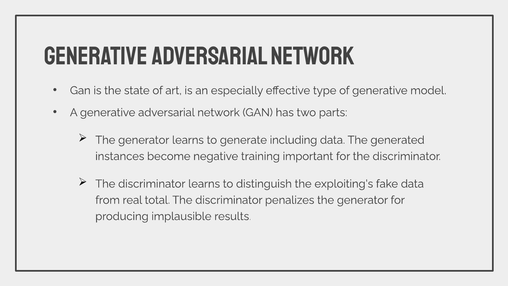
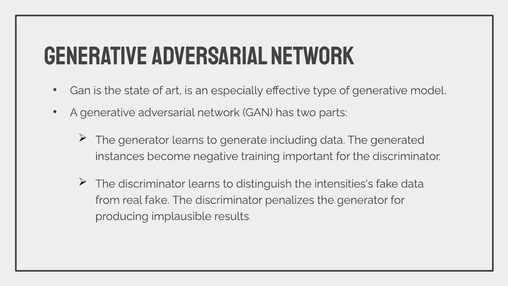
exploiting's: exploiting's -> intensities's (344, 184)
real total: total -> fake (157, 200)
